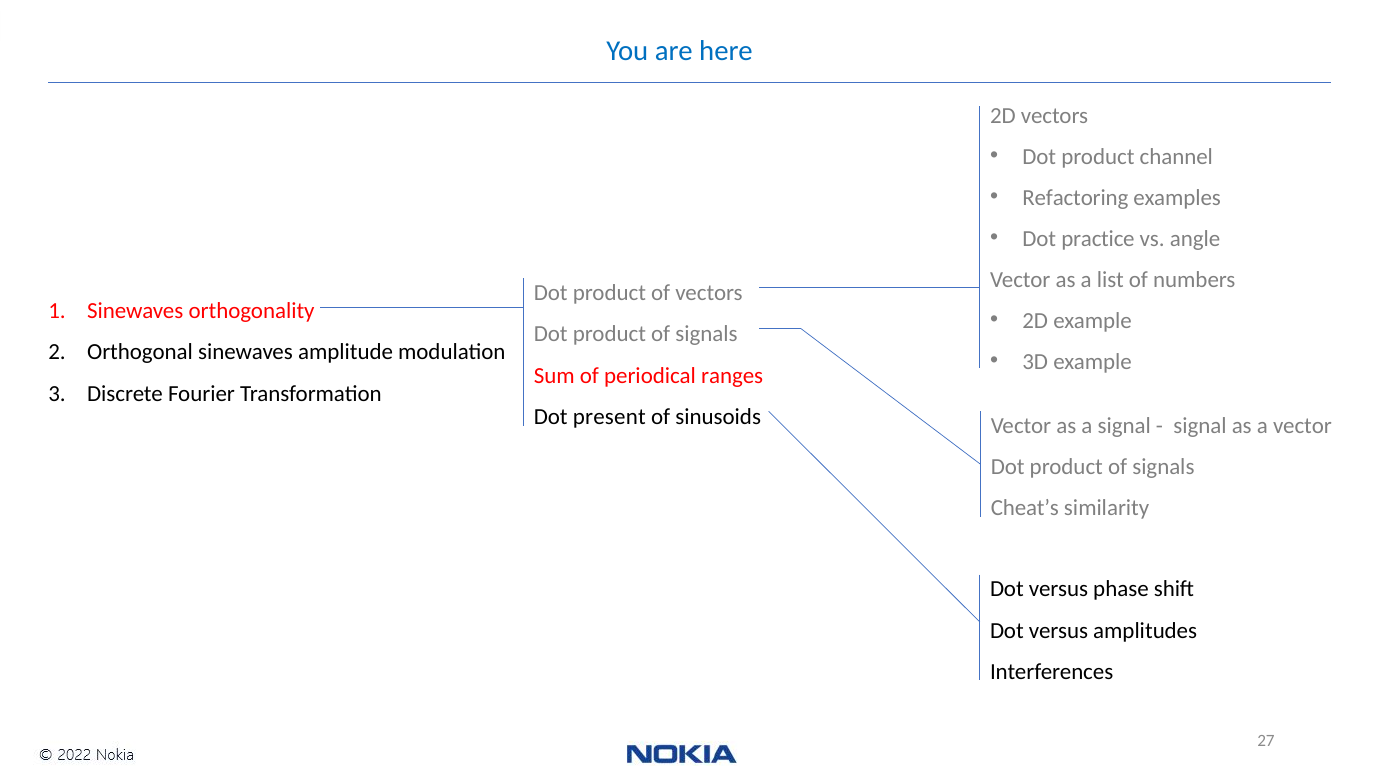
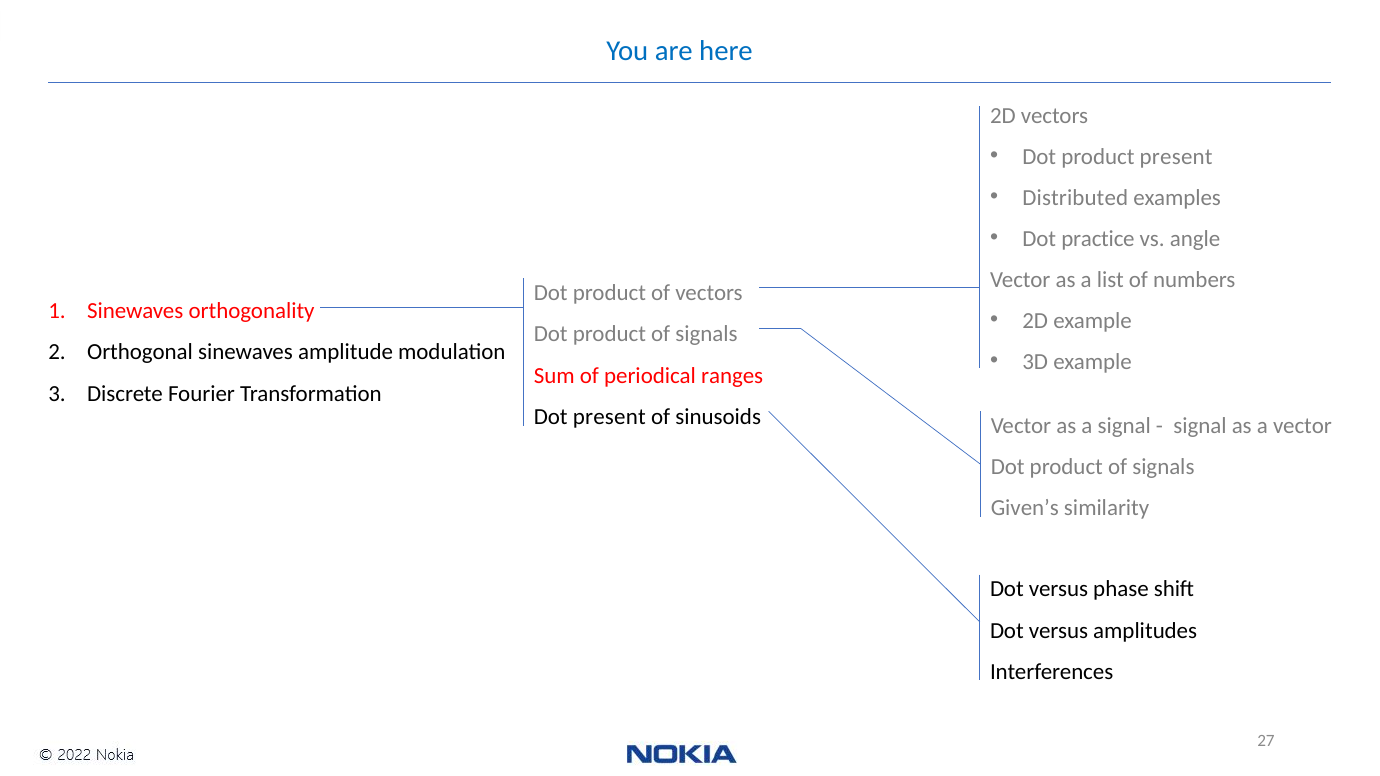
product channel: channel -> present (1176, 157)
Refactoring: Refactoring -> Distributed (1075, 198)
Cheat’s: Cheat’s -> Given’s (1025, 508)
